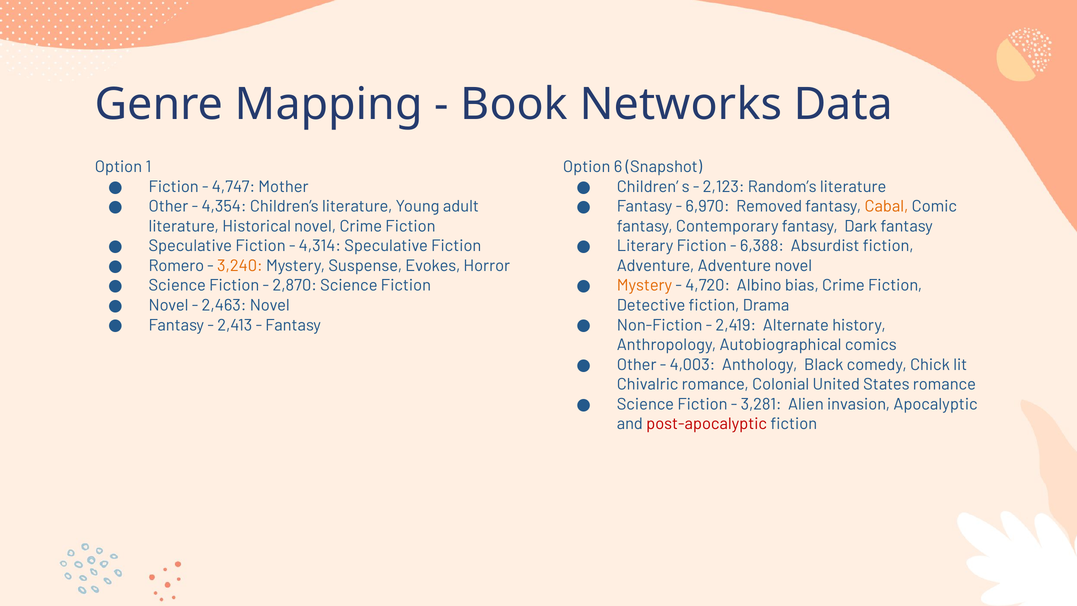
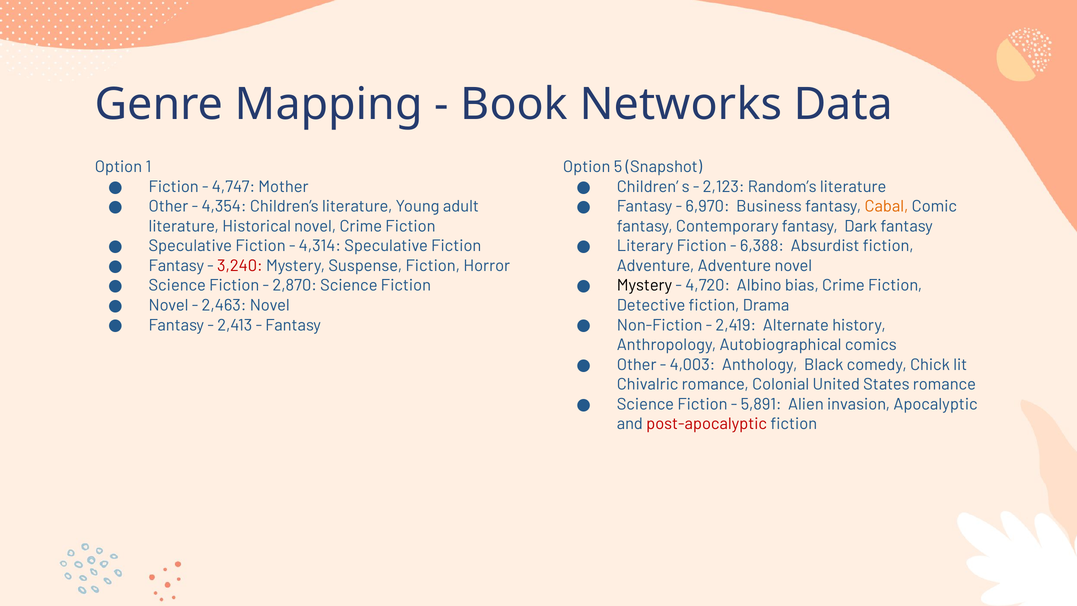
6: 6 -> 5 (618, 167)
Removed: Removed -> Business (769, 206)
Romero: Romero -> Fantasy (176, 266)
3,240 colour: orange -> red (240, 266)
Suspense Evokes: Evokes -> Fiction (433, 266)
Mystery colour: orange -> black (644, 285)
3,281: 3,281 -> 5,891 (761, 404)
